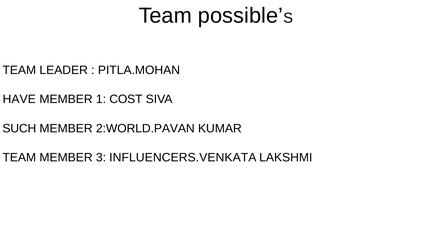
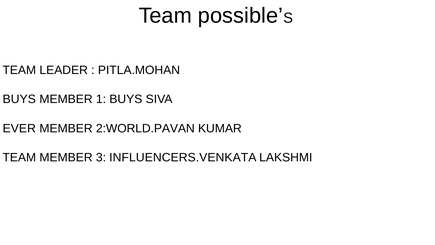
HAVE: HAVE -> BUYS (19, 99)
1 COST: COST -> BUYS (126, 99)
SUCH: SUCH -> EVER (19, 128)
